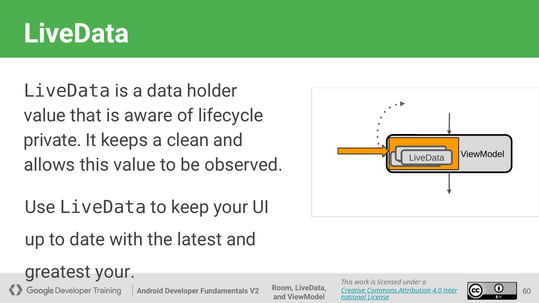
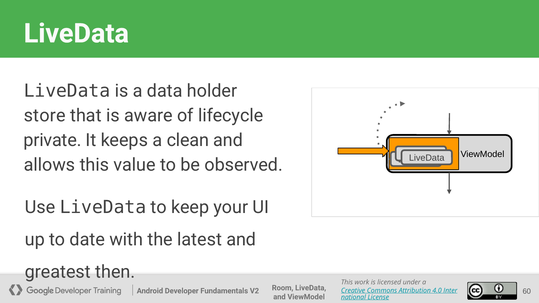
value: value -> store (45, 116)
greatest your: your -> then (115, 272)
